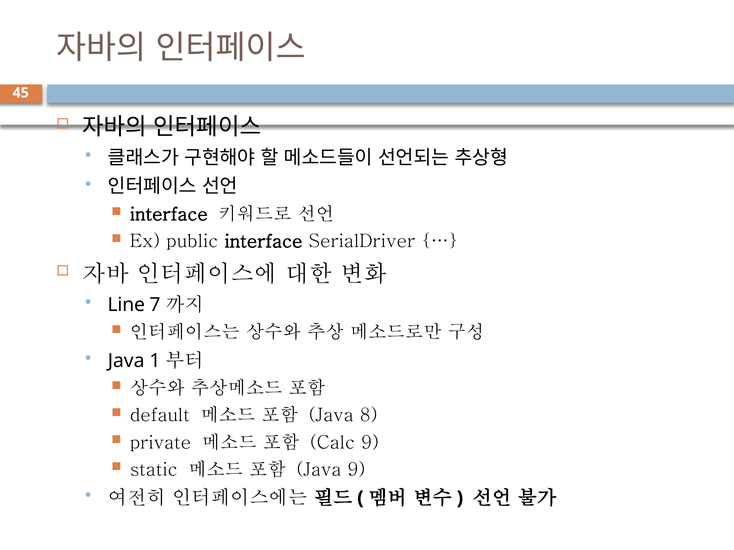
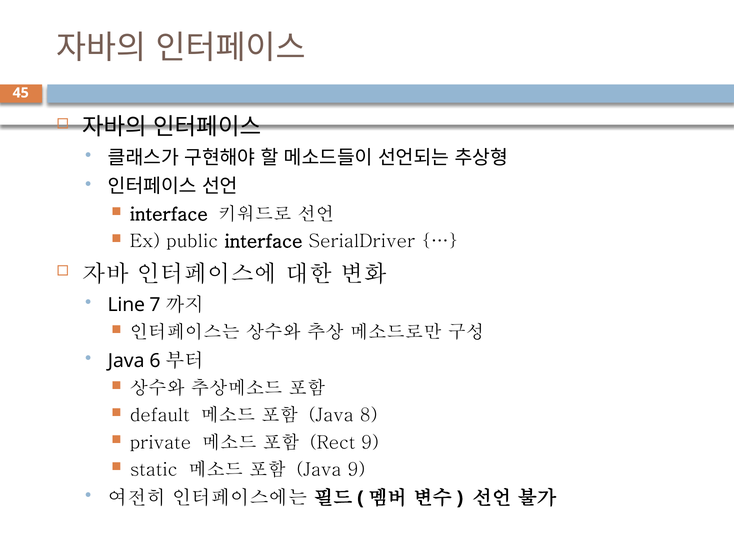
1: 1 -> 6 (155, 361)
Calc: Calc -> Rect (333, 443)
